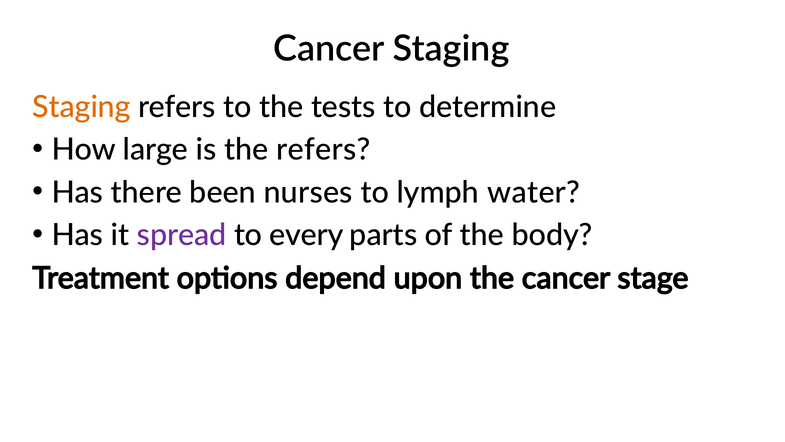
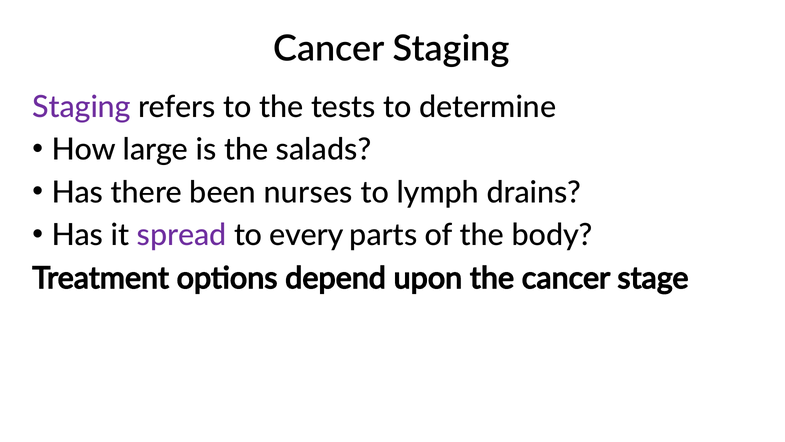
Staging colour: orange -> purple (81, 107)
the refers: refers -> salads (324, 150)
water: water -> drains (534, 192)
